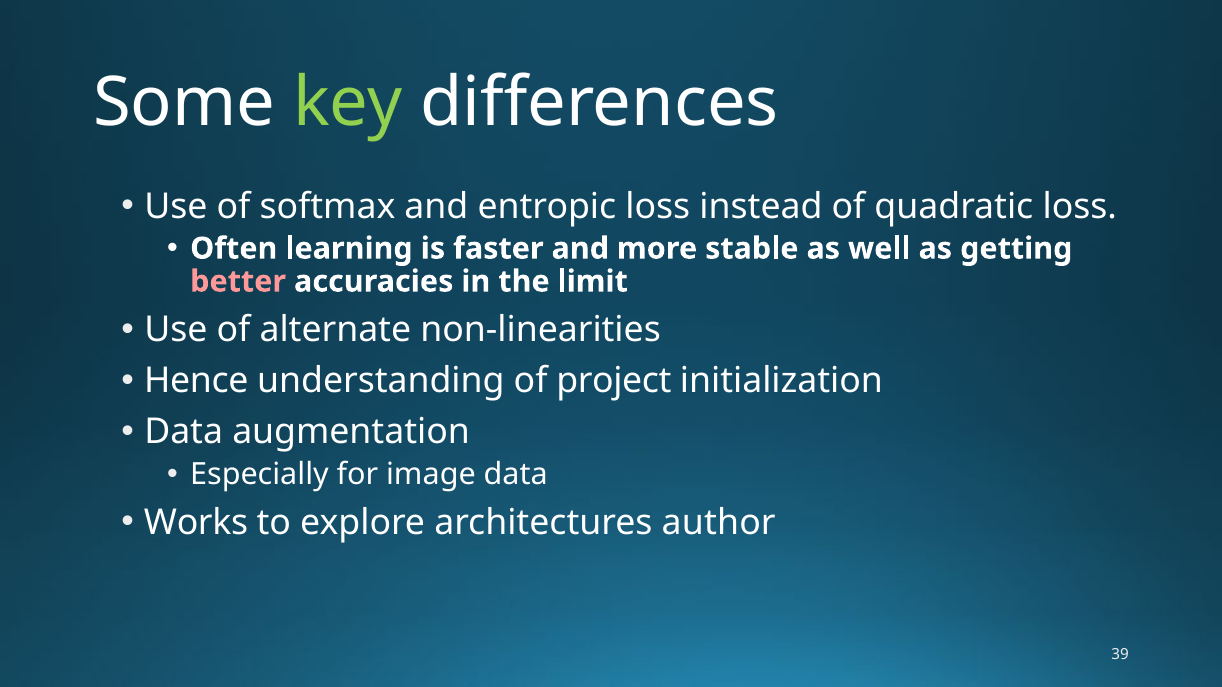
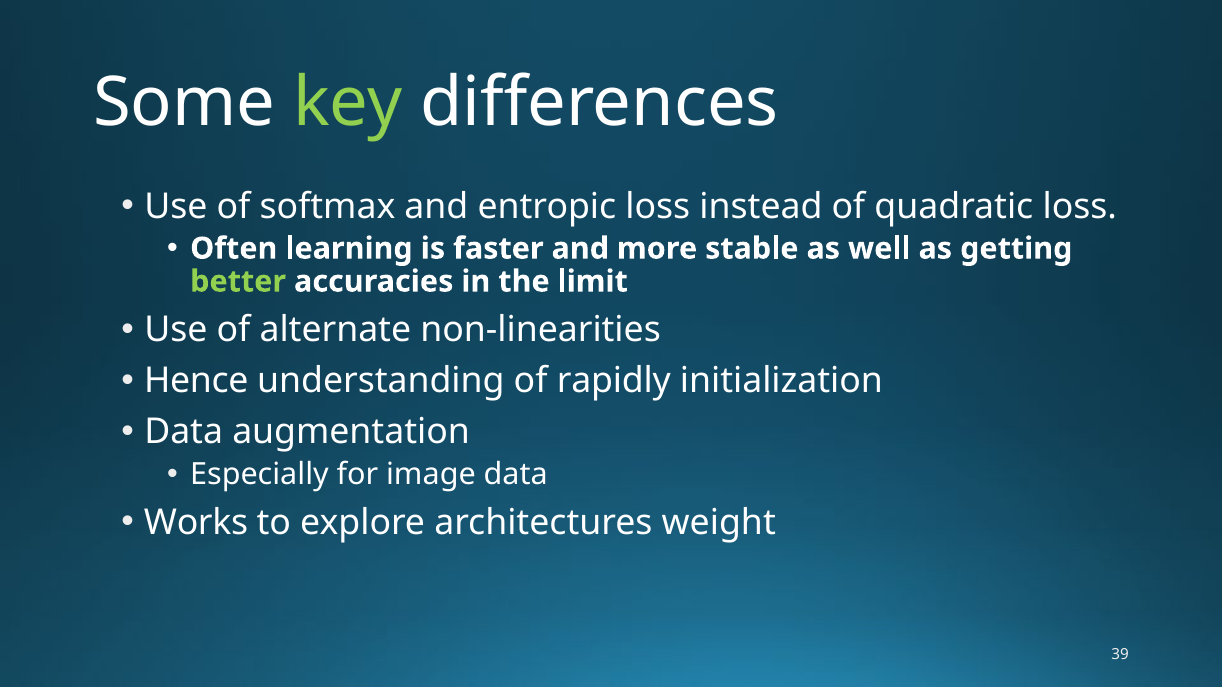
better colour: pink -> light green (238, 282)
project: project -> rapidly (614, 381)
author: author -> weight (719, 523)
